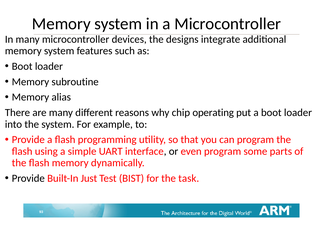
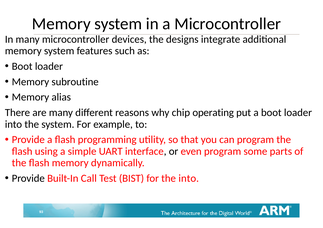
Just: Just -> Call (89, 178)
the task: task -> into (189, 178)
